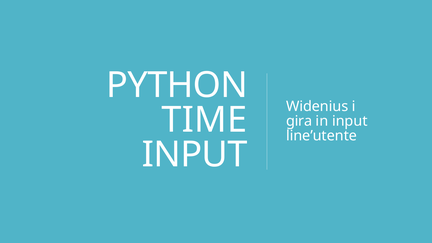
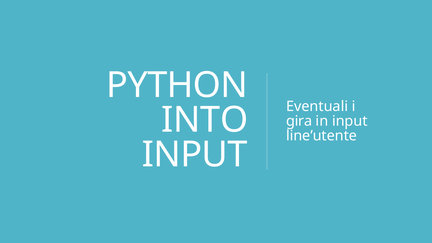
Widenius: Widenius -> Eventuali (317, 106)
TIME: TIME -> INTO (205, 120)
